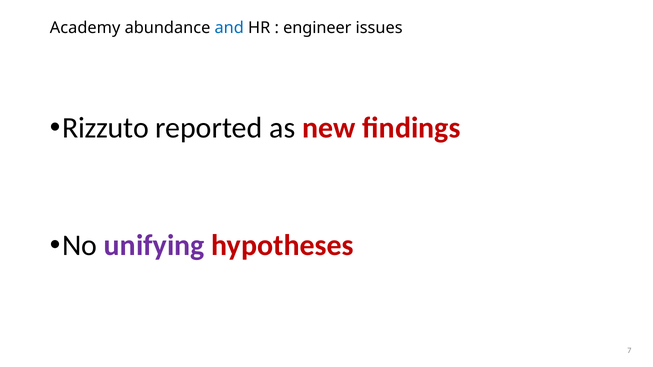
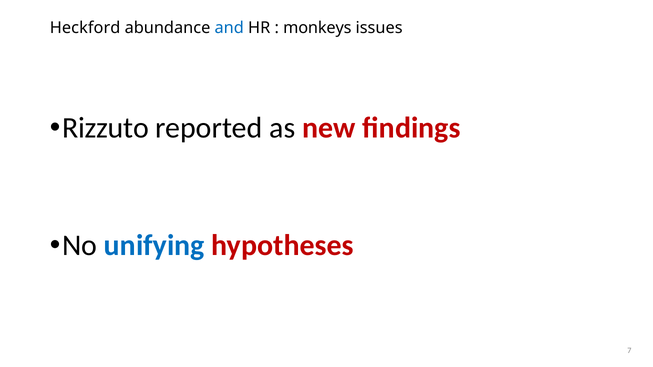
Academy: Academy -> Heckford (85, 28)
engineer: engineer -> monkeys (317, 28)
unifying colour: purple -> blue (154, 246)
